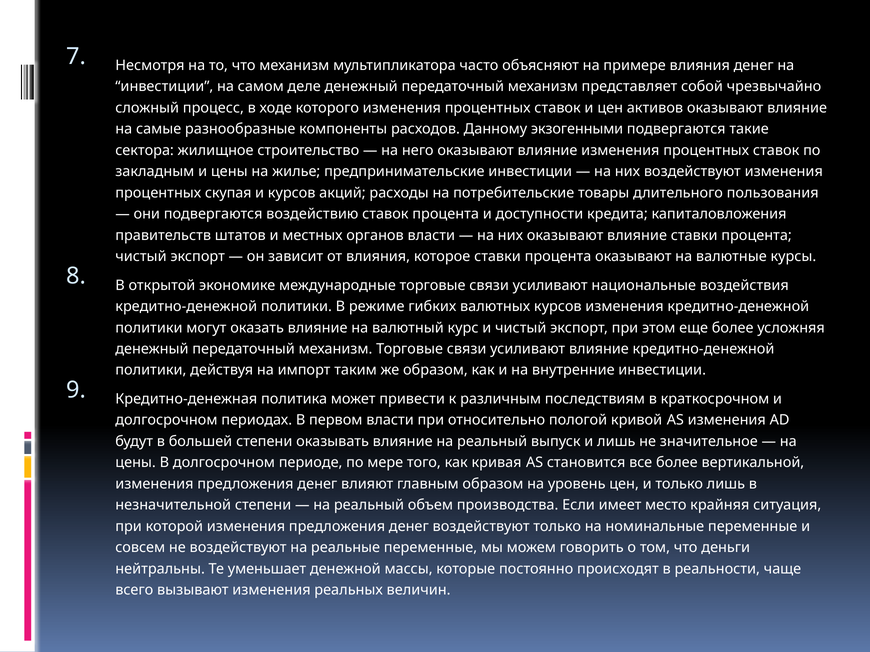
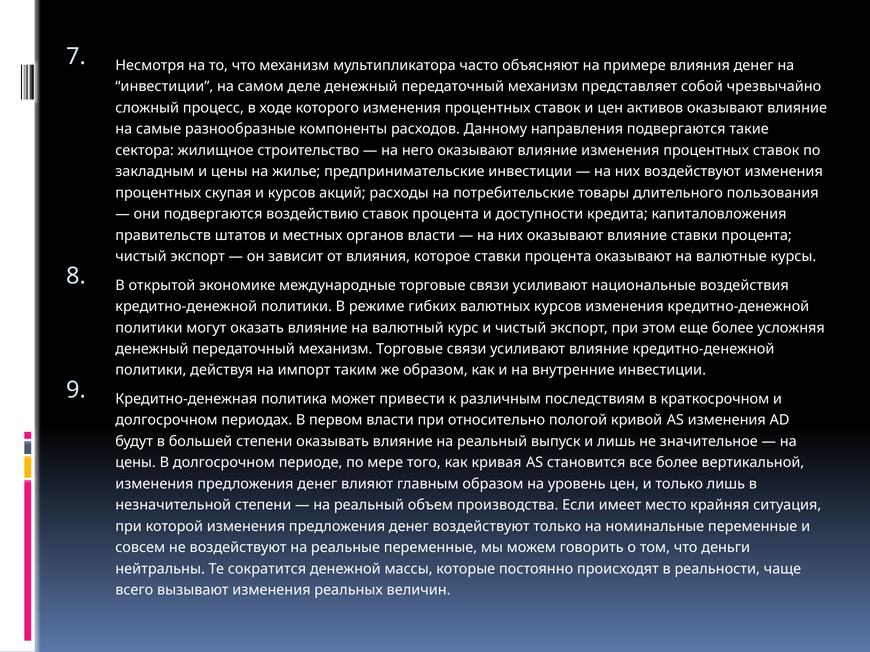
экзогенными: экзогенными -> направления (577, 129)
уменьшает: уменьшает -> сократится (267, 569)
